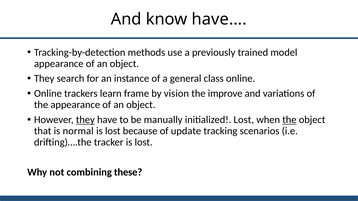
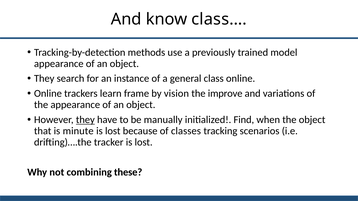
have…: have… -> class… (219, 19)
initialized Lost: Lost -> Find (244, 120)
the underline: present -> none (289, 120)
normal: normal -> minute (78, 131)
update: update -> classes (186, 131)
